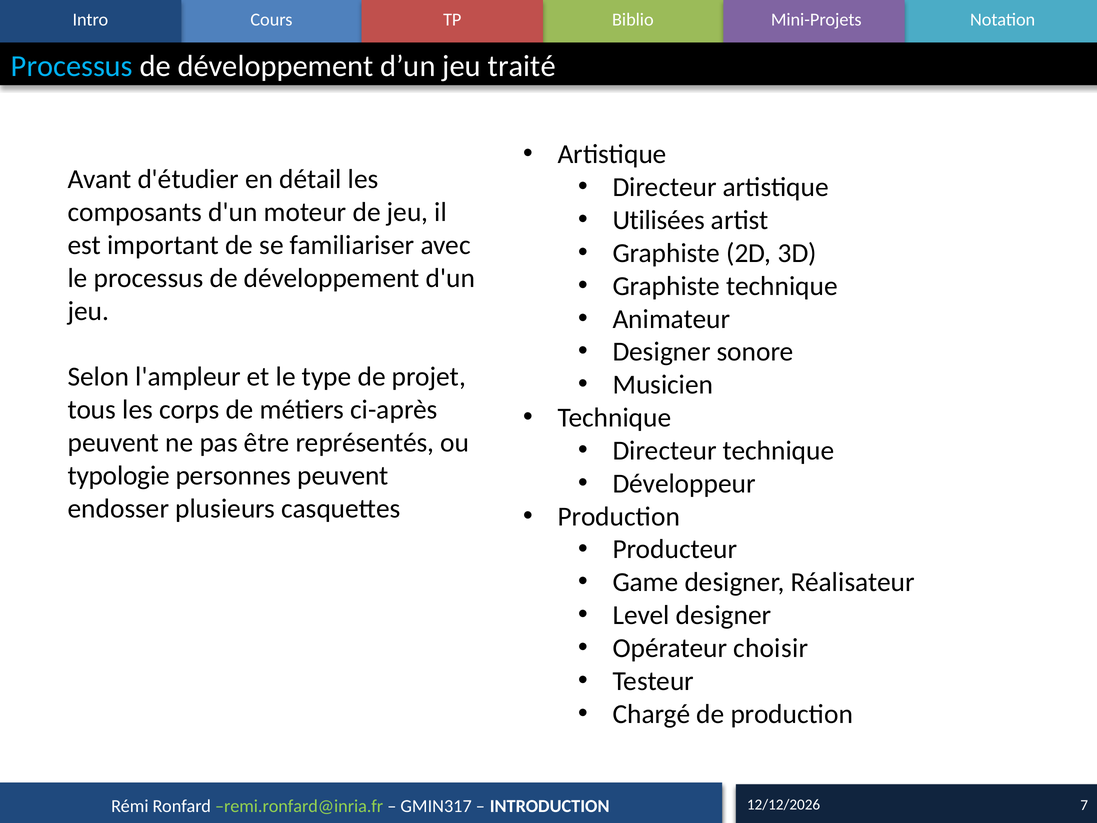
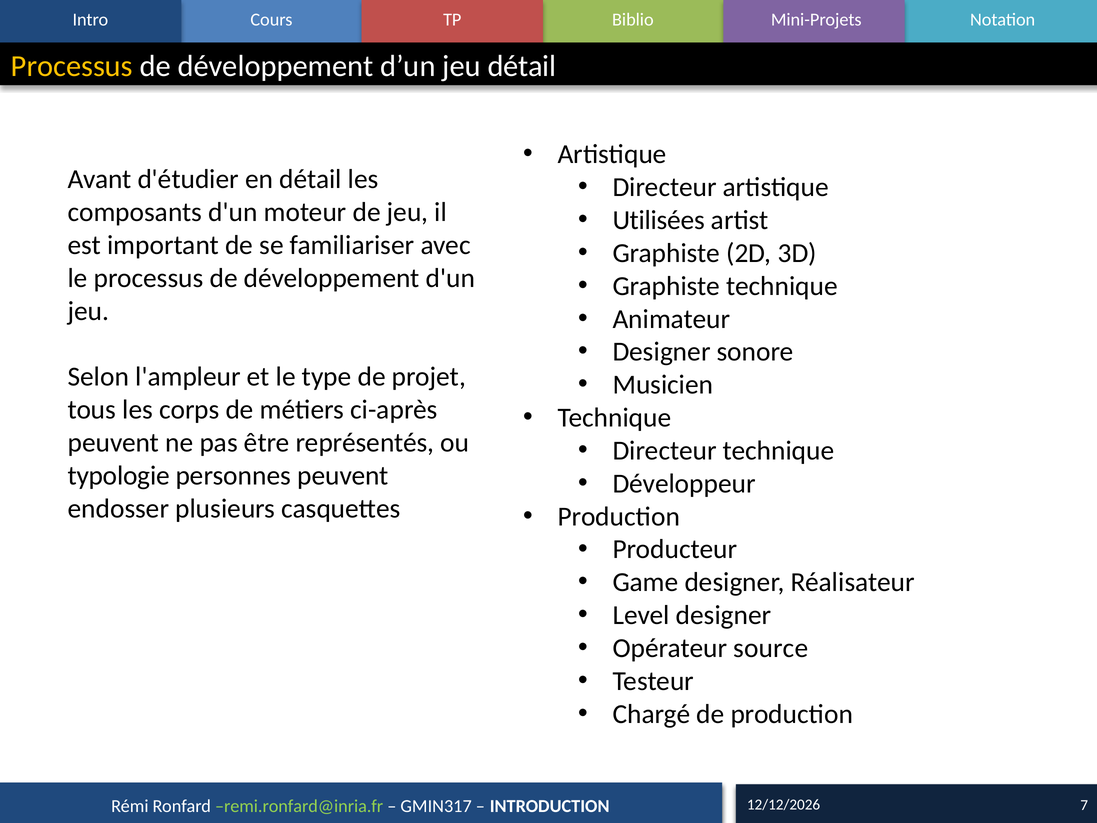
Processus colour: light blue -> yellow (72, 66)
jeu traité: traité -> détail (522, 66)
choisir: choisir -> source (771, 648)
